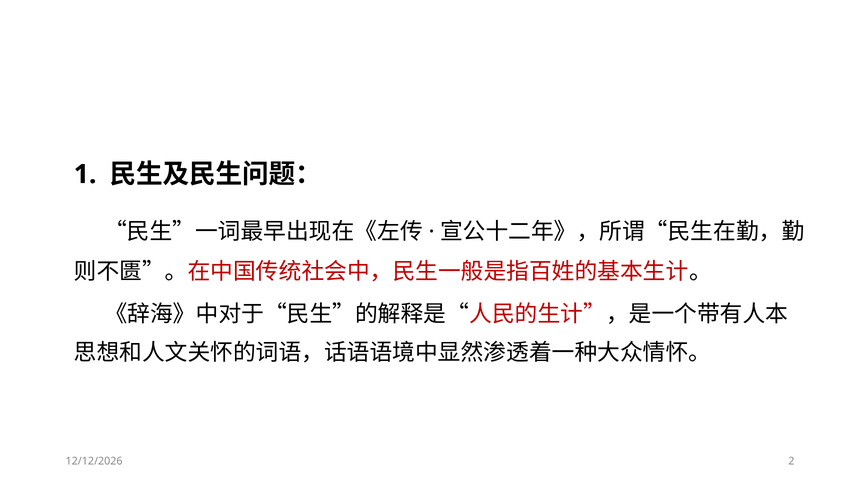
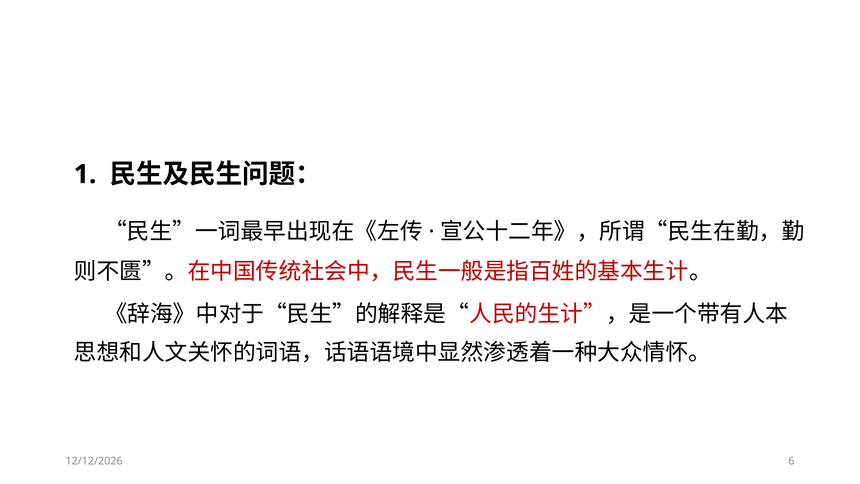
2: 2 -> 6 (791, 461)
